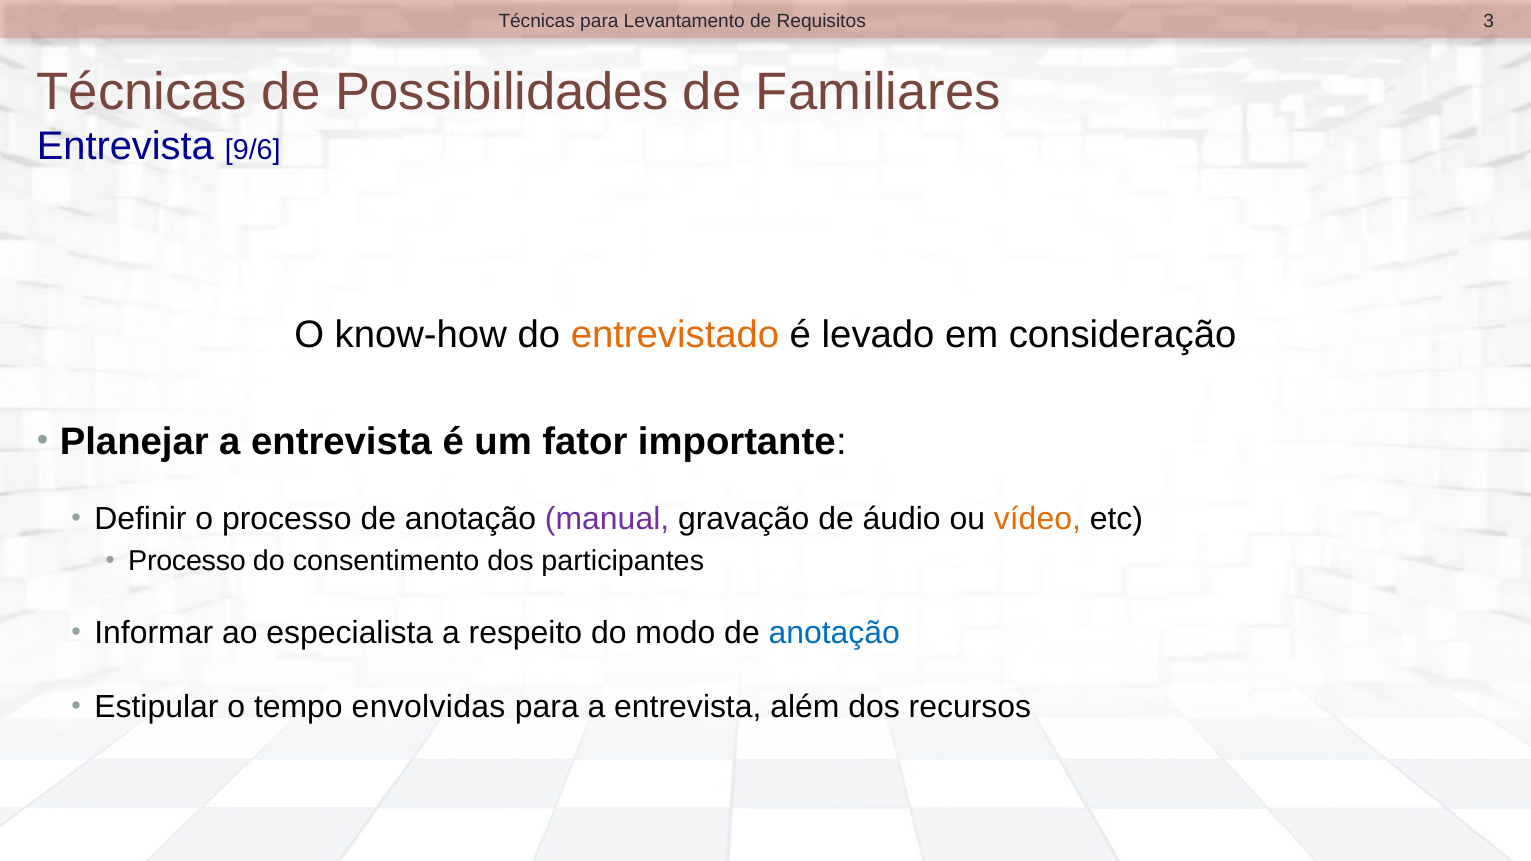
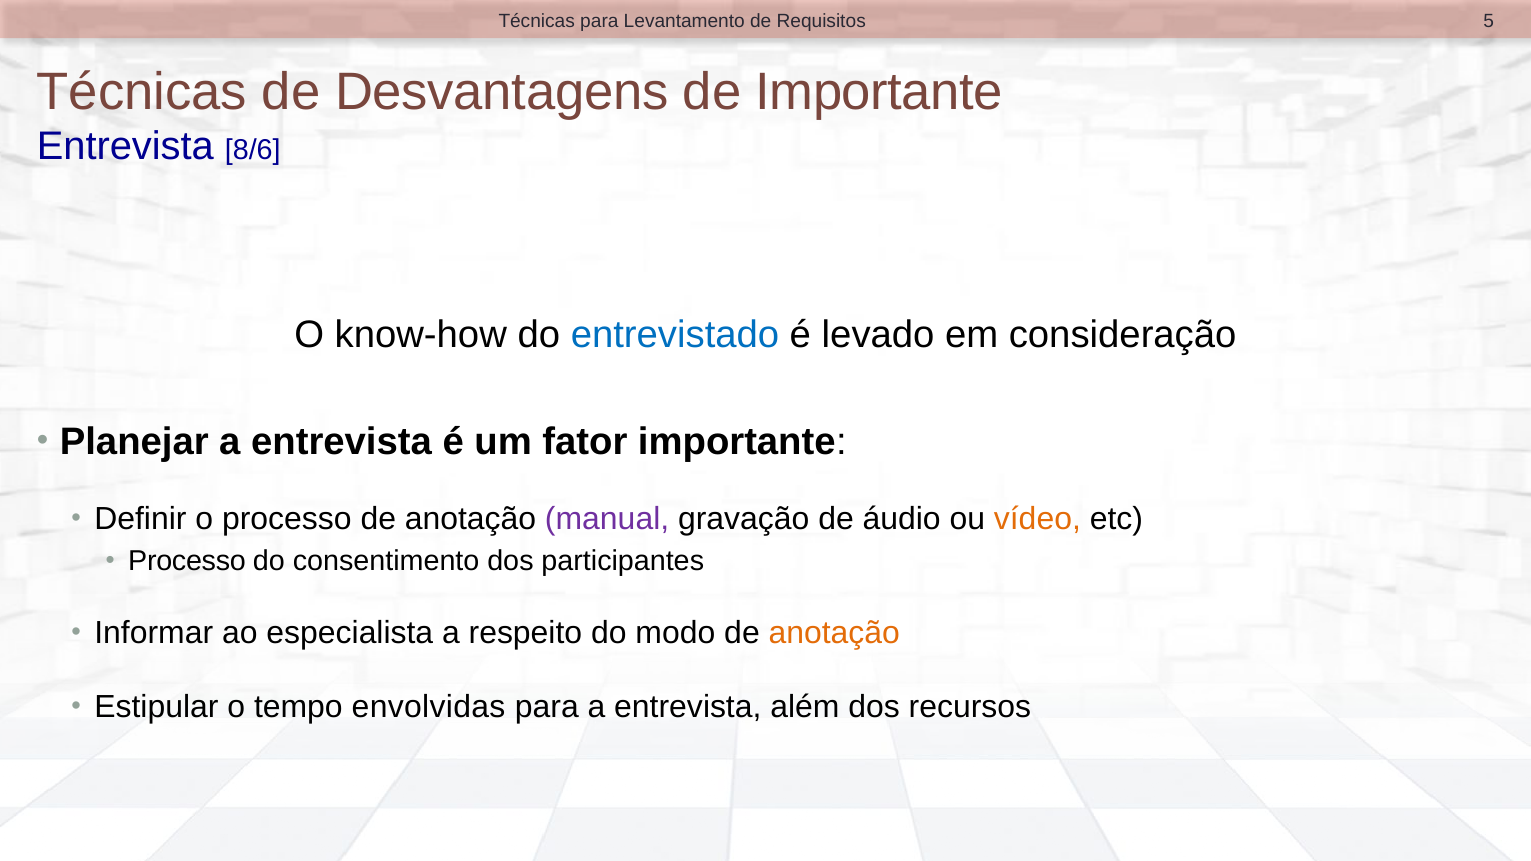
3: 3 -> 5 (1489, 22)
Possibilidades: Possibilidades -> Desvantagens (502, 92)
de Familiares: Familiares -> Importante (879, 92)
9/6: 9/6 -> 8/6 (253, 150)
entrevistado colour: orange -> blue (675, 335)
anotação colour: blue -> orange (834, 633)
